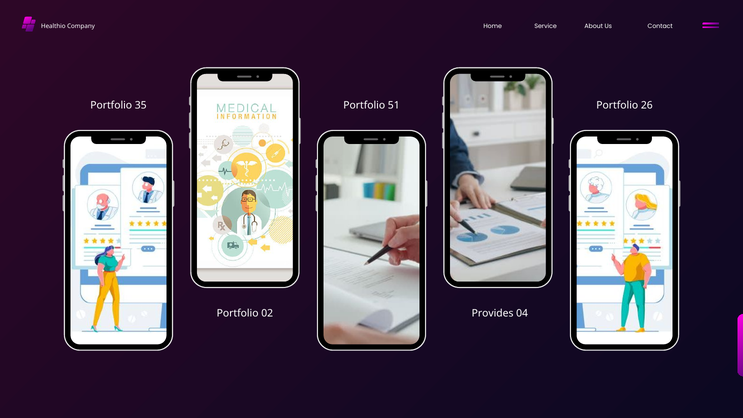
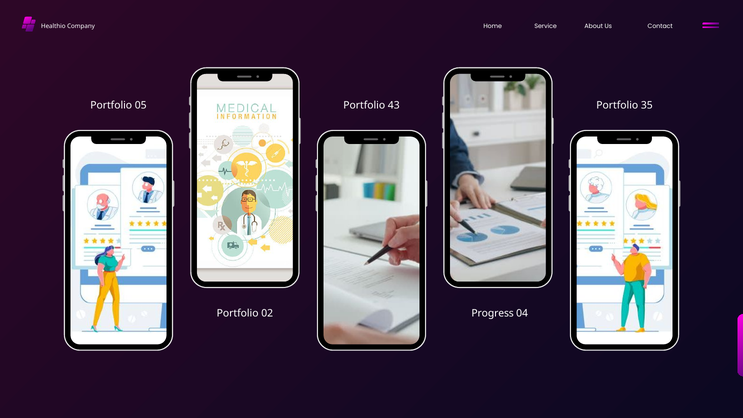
35: 35 -> 05 (141, 105)
51: 51 -> 43 (394, 105)
26: 26 -> 35 (647, 105)
Provides: Provides -> Progress (493, 313)
